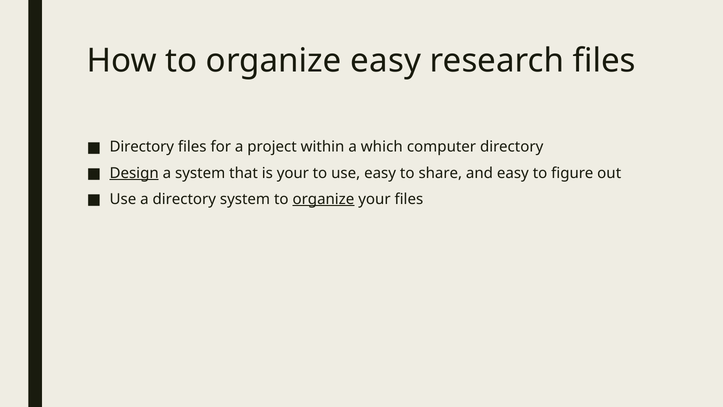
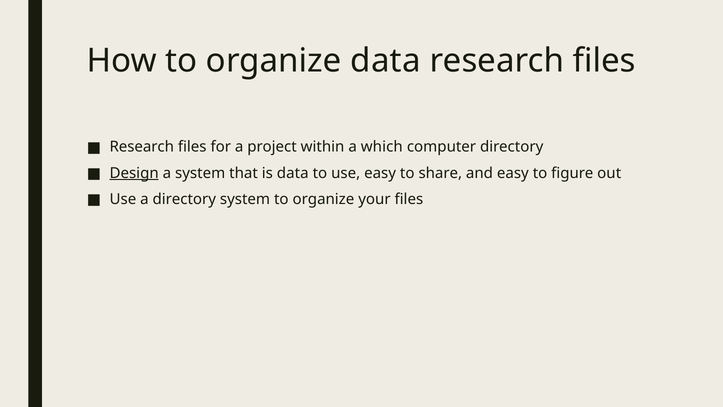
organize easy: easy -> data (386, 61)
Directory: Directory -> Research (142, 147)
is your: your -> data (293, 173)
organize underline: present -> none (323, 199)
